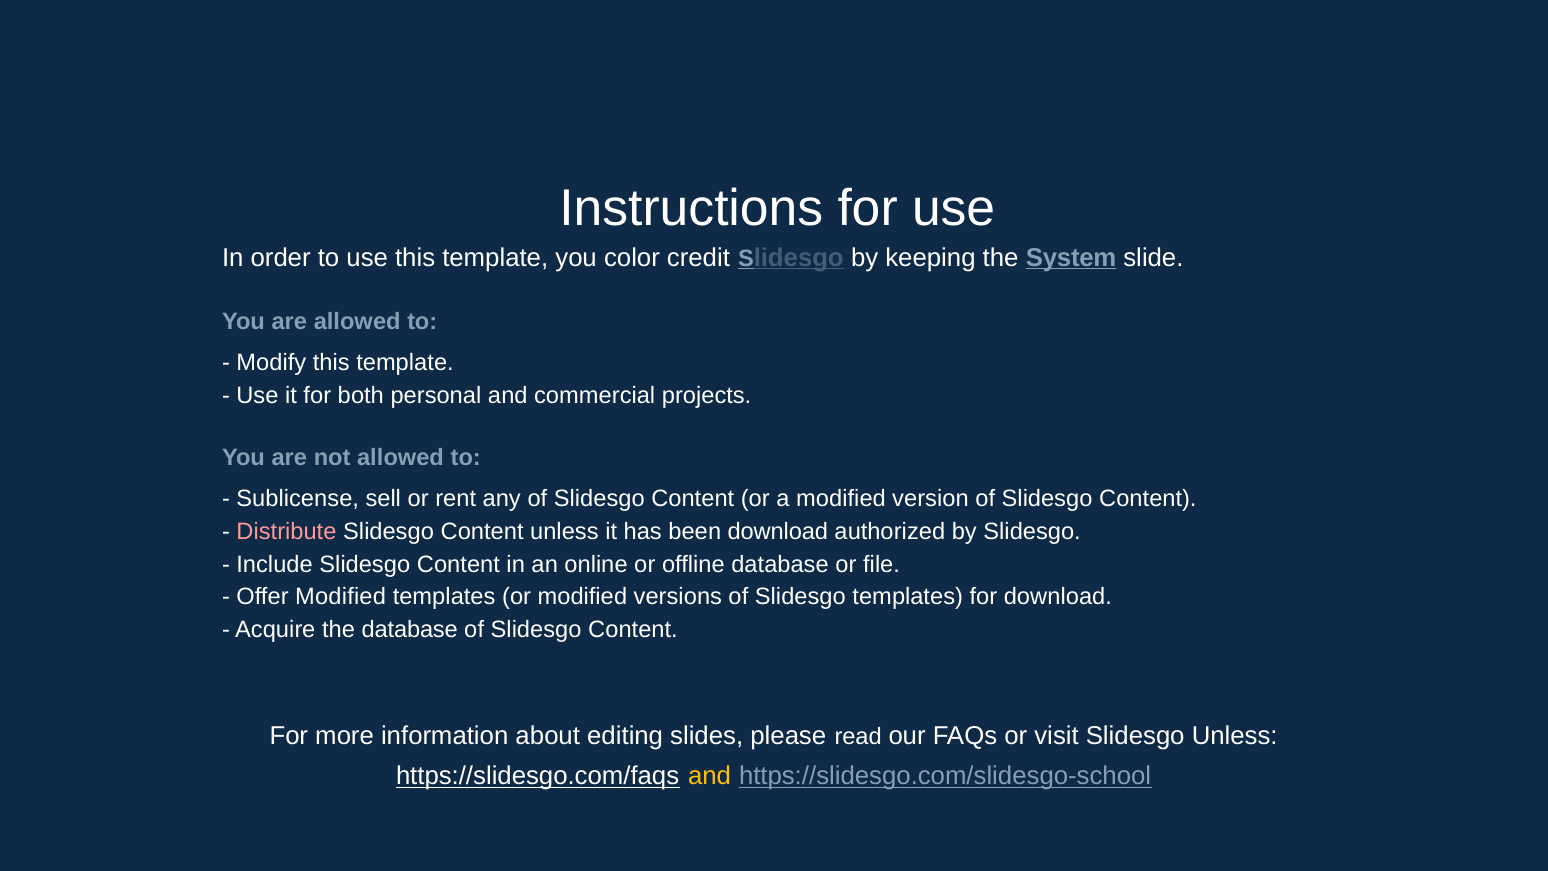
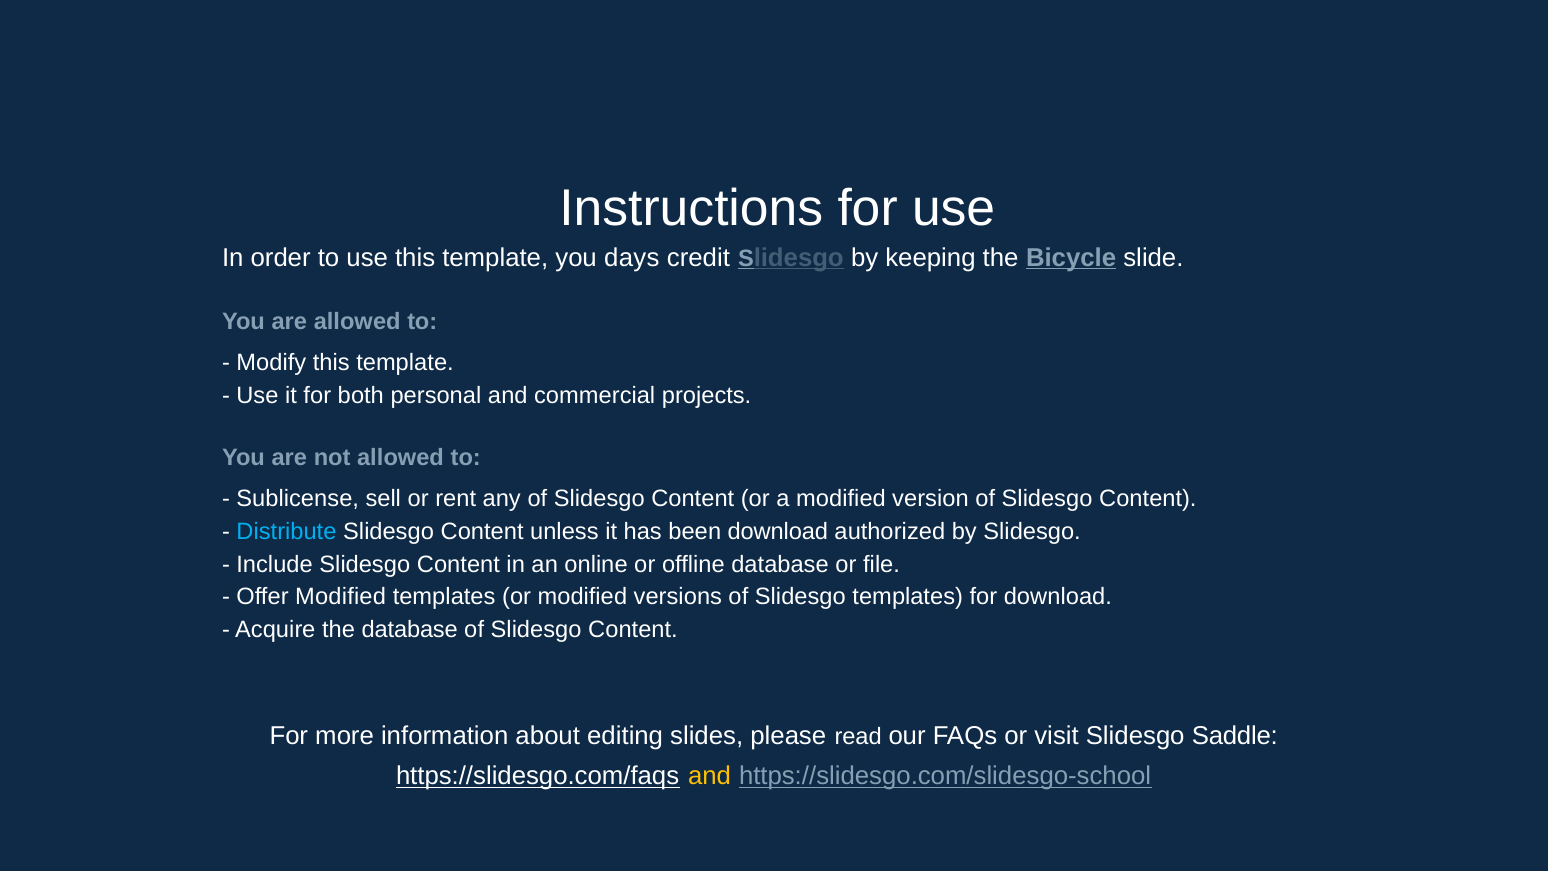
color: color -> days (632, 257)
System: System -> Bicycle (1071, 257)
Distribute colour: pink -> light blue (286, 532)
Slidesgo Unless: Unless -> Saddle (1235, 736)
